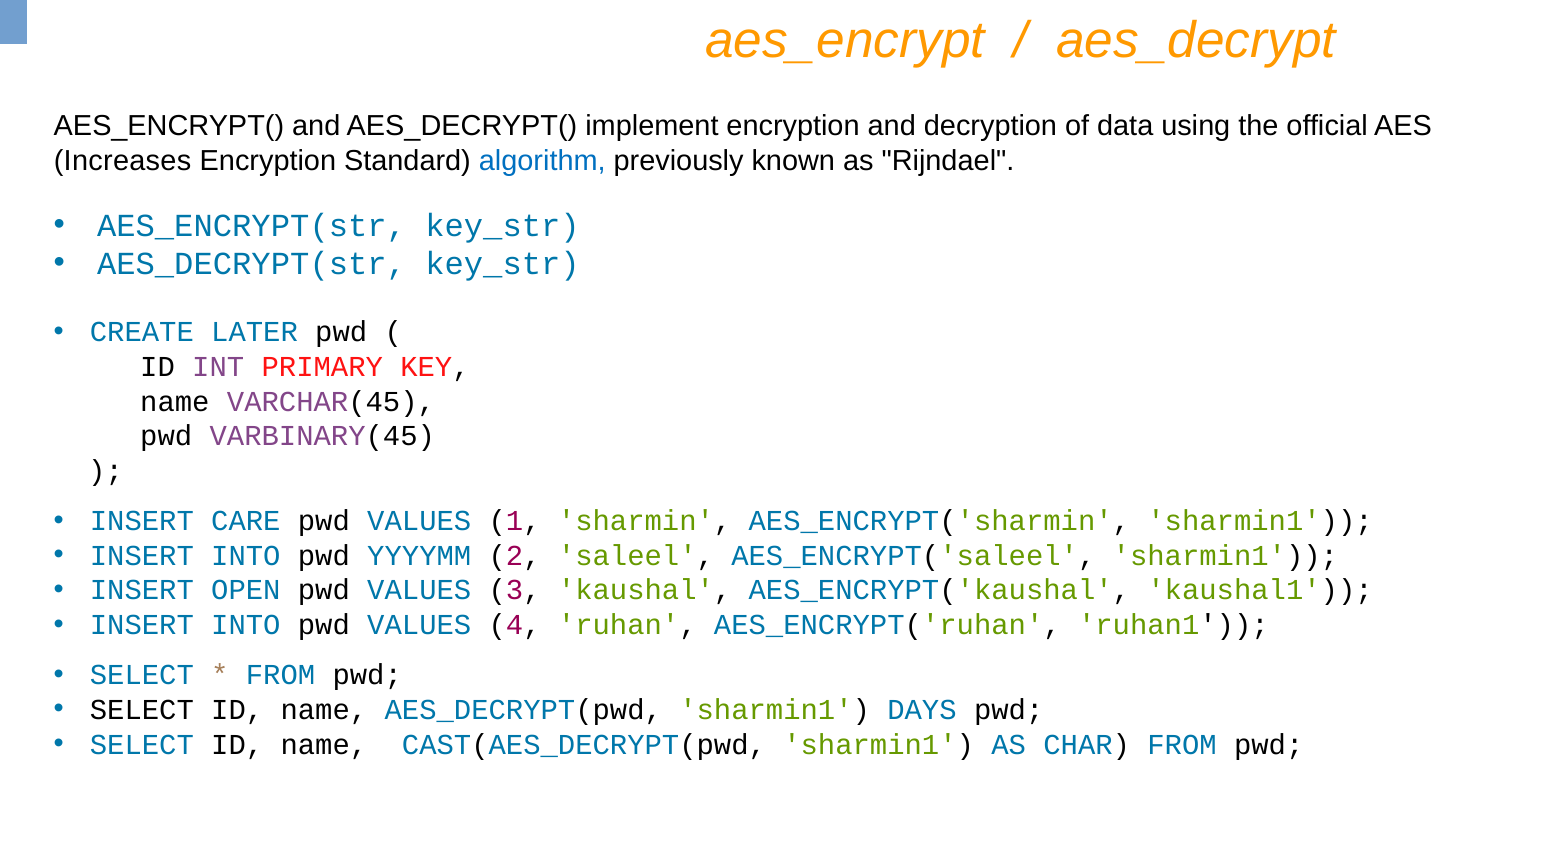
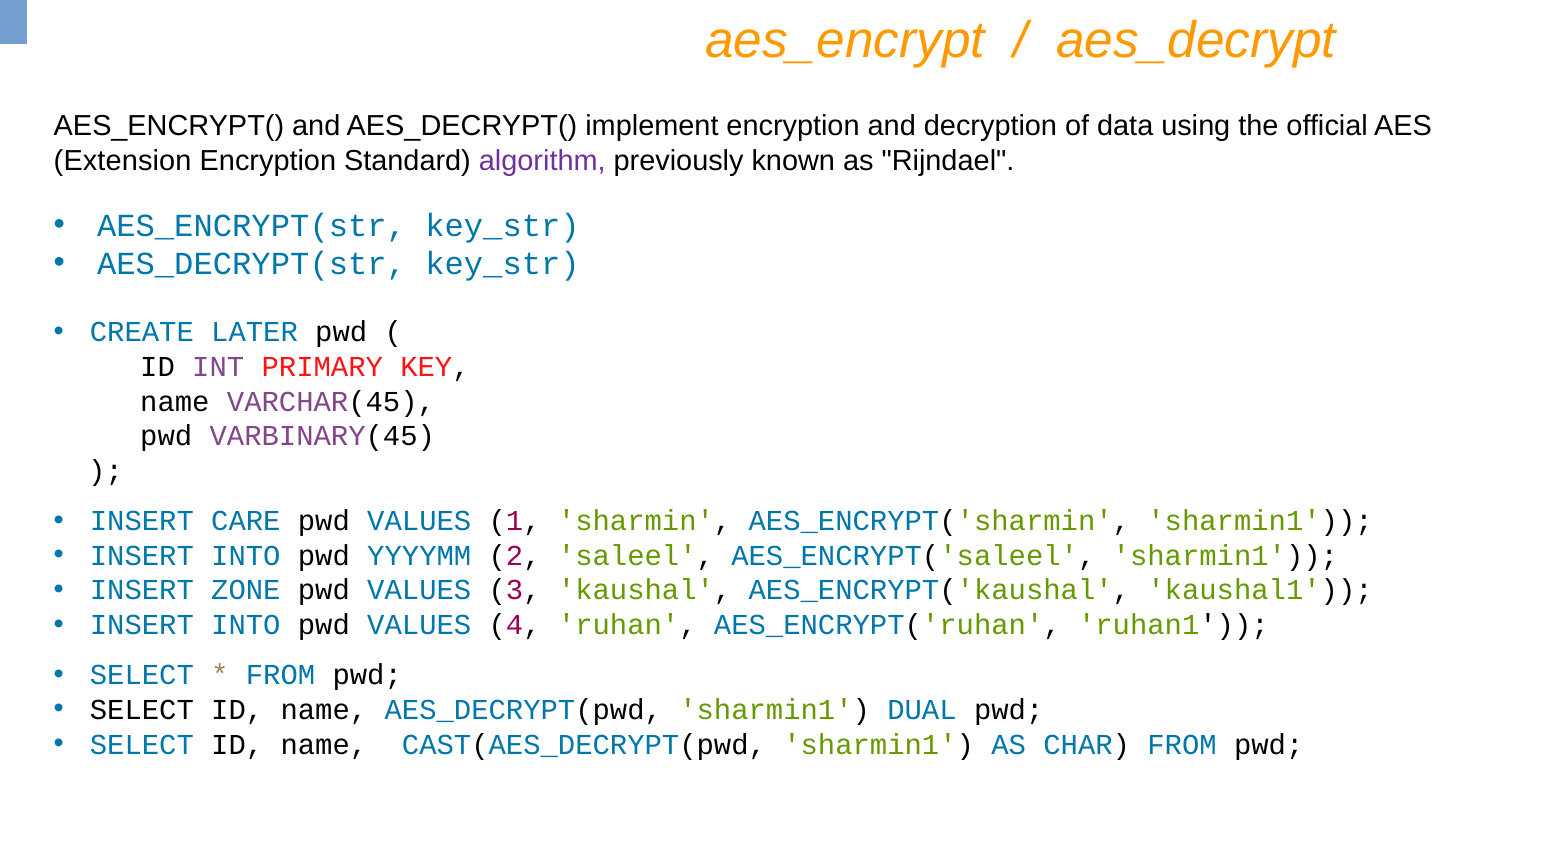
Increases: Increases -> Extension (123, 161)
algorithm colour: blue -> purple (542, 161)
OPEN: OPEN -> ZONE (246, 590)
DAYS: DAYS -> DUAL (922, 710)
